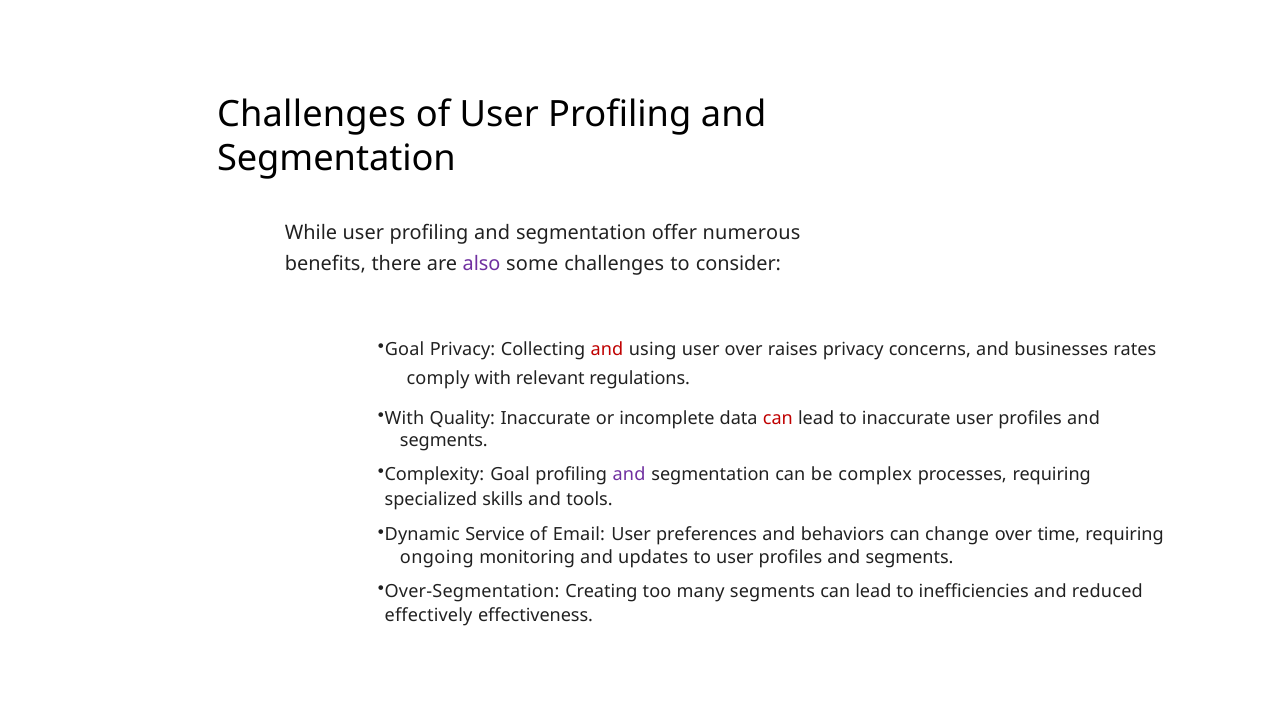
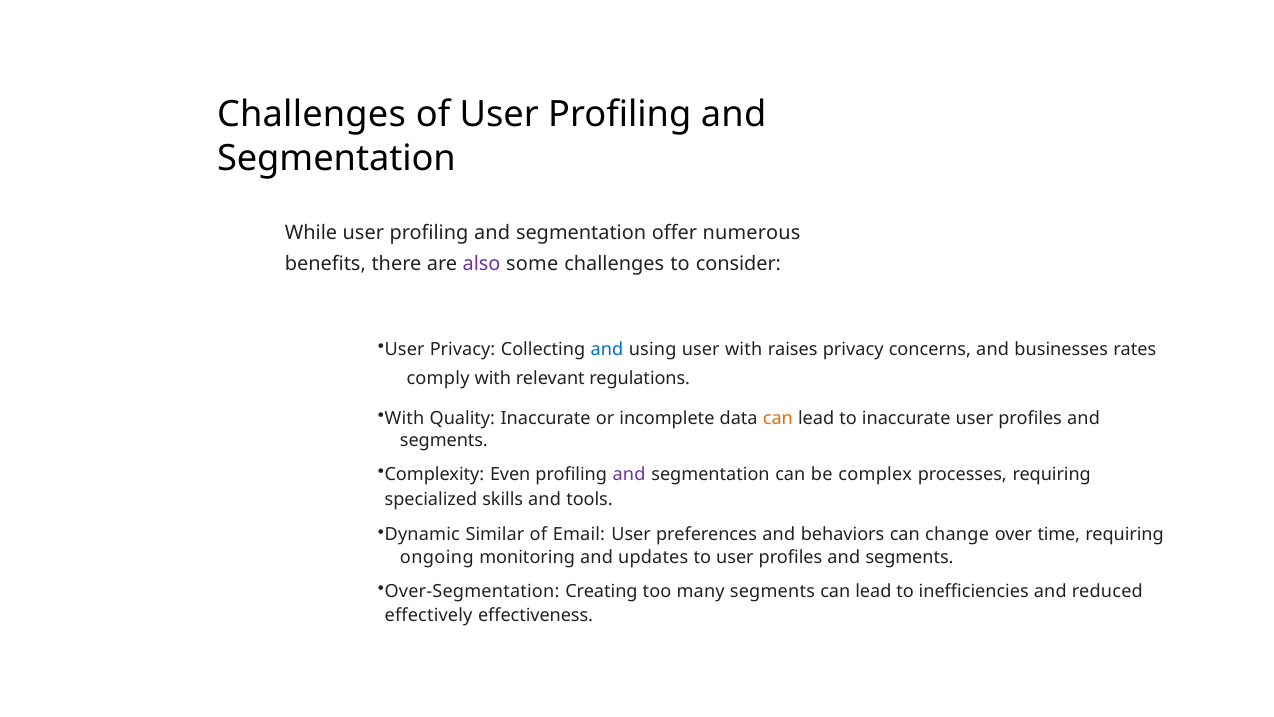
Goal: Goal -> User (405, 349)
and colour: red -> blue (607, 349)
user over: over -> with (744, 349)
can colour: red -> orange (778, 418)
Complexity Goal: Goal -> Even (510, 475)
Service: Service -> Similar (495, 535)
